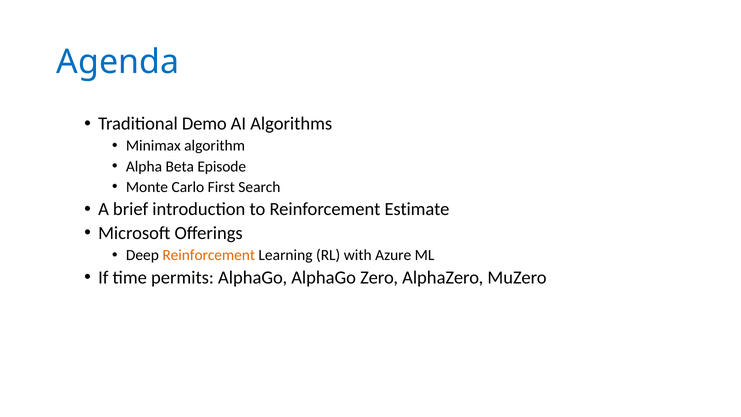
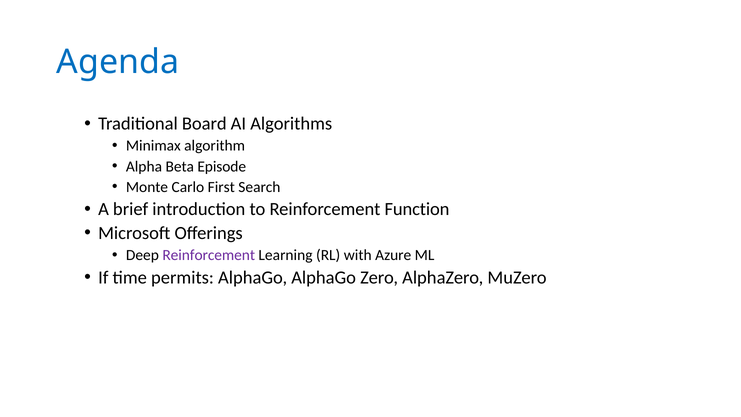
Demo: Demo -> Board (204, 124)
Estimate: Estimate -> Function (417, 209)
Reinforcement colour: orange -> purple (209, 255)
